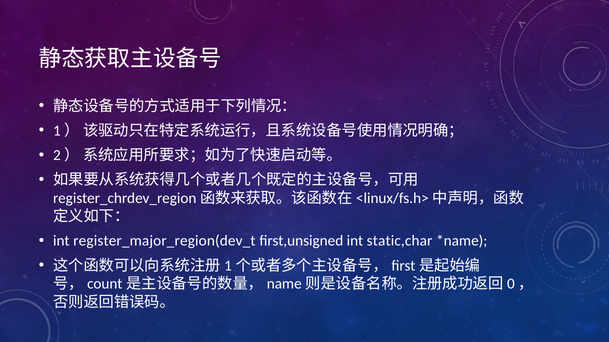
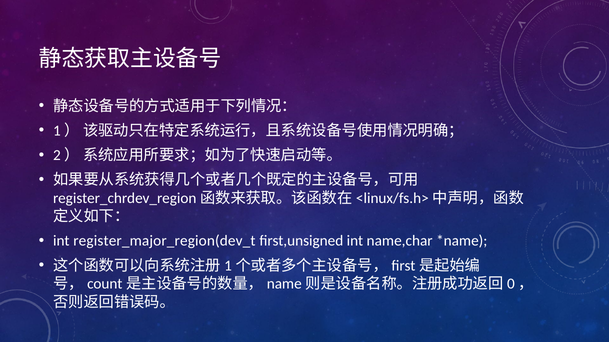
static,char: static,char -> name,char (400, 241)
